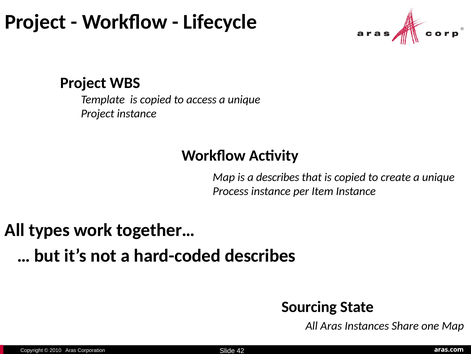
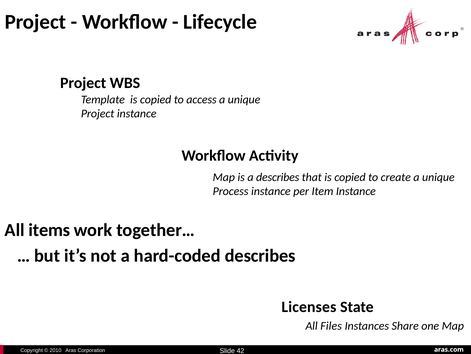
types: types -> items (49, 229)
Sourcing: Sourcing -> Licenses (309, 306)
All Aras: Aras -> Files (331, 325)
